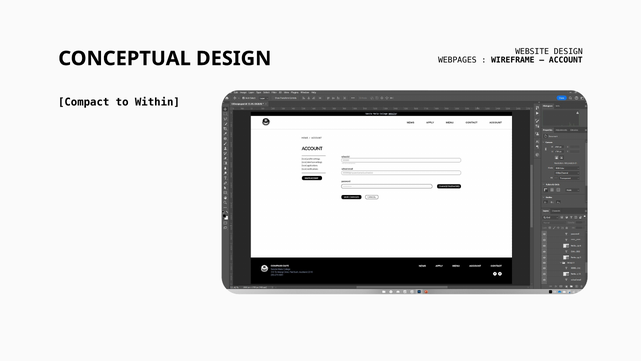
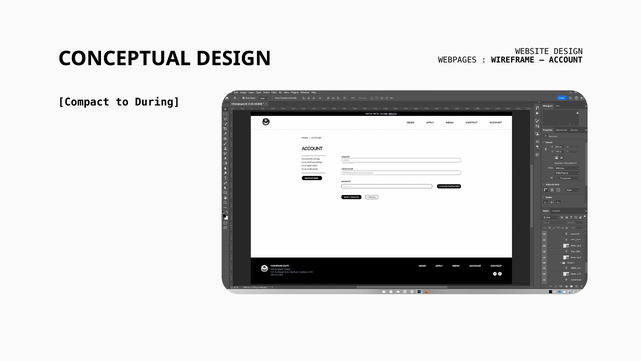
Within: Within -> During (157, 102)
